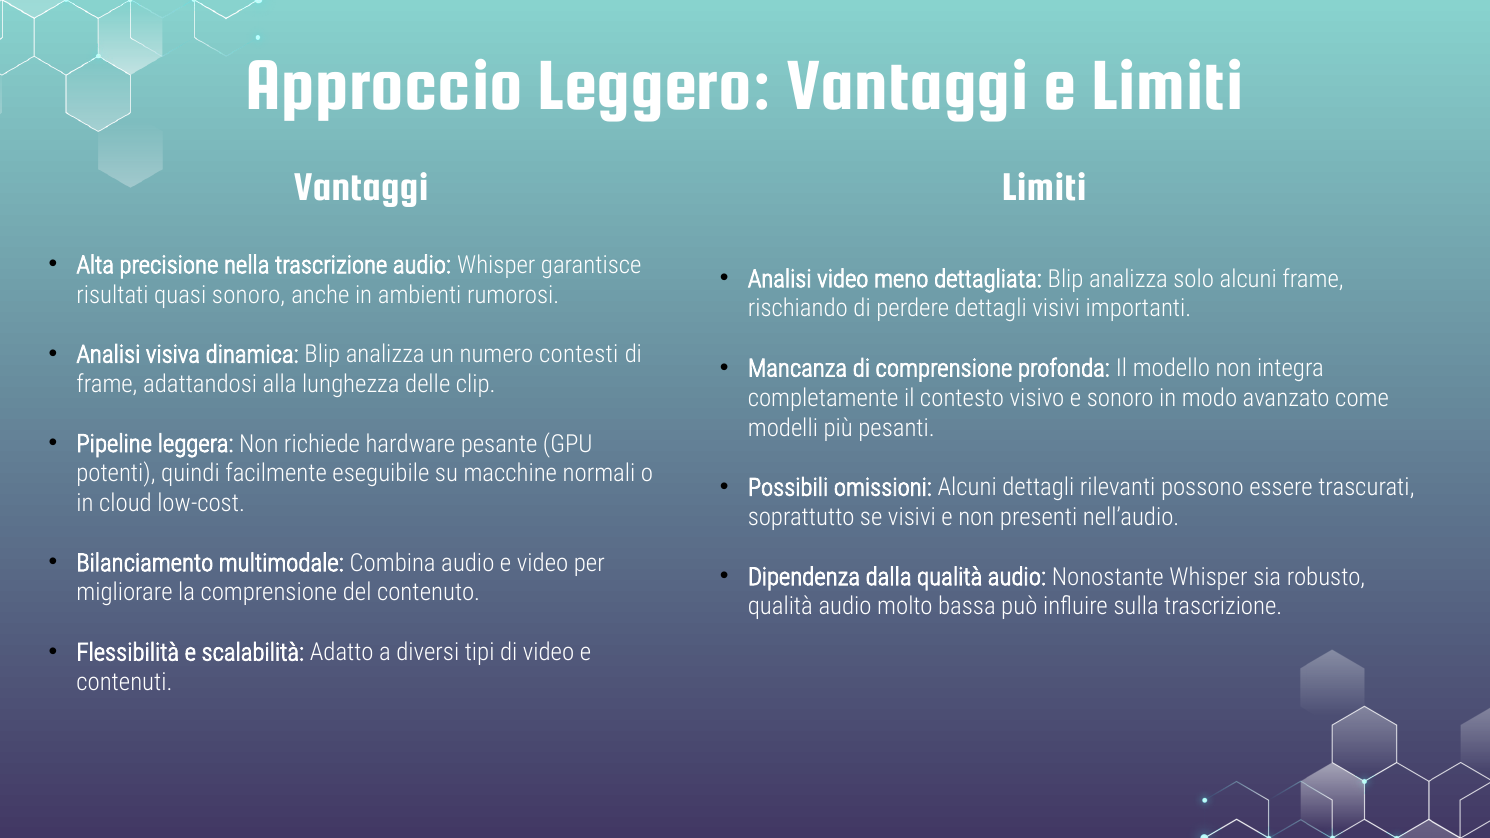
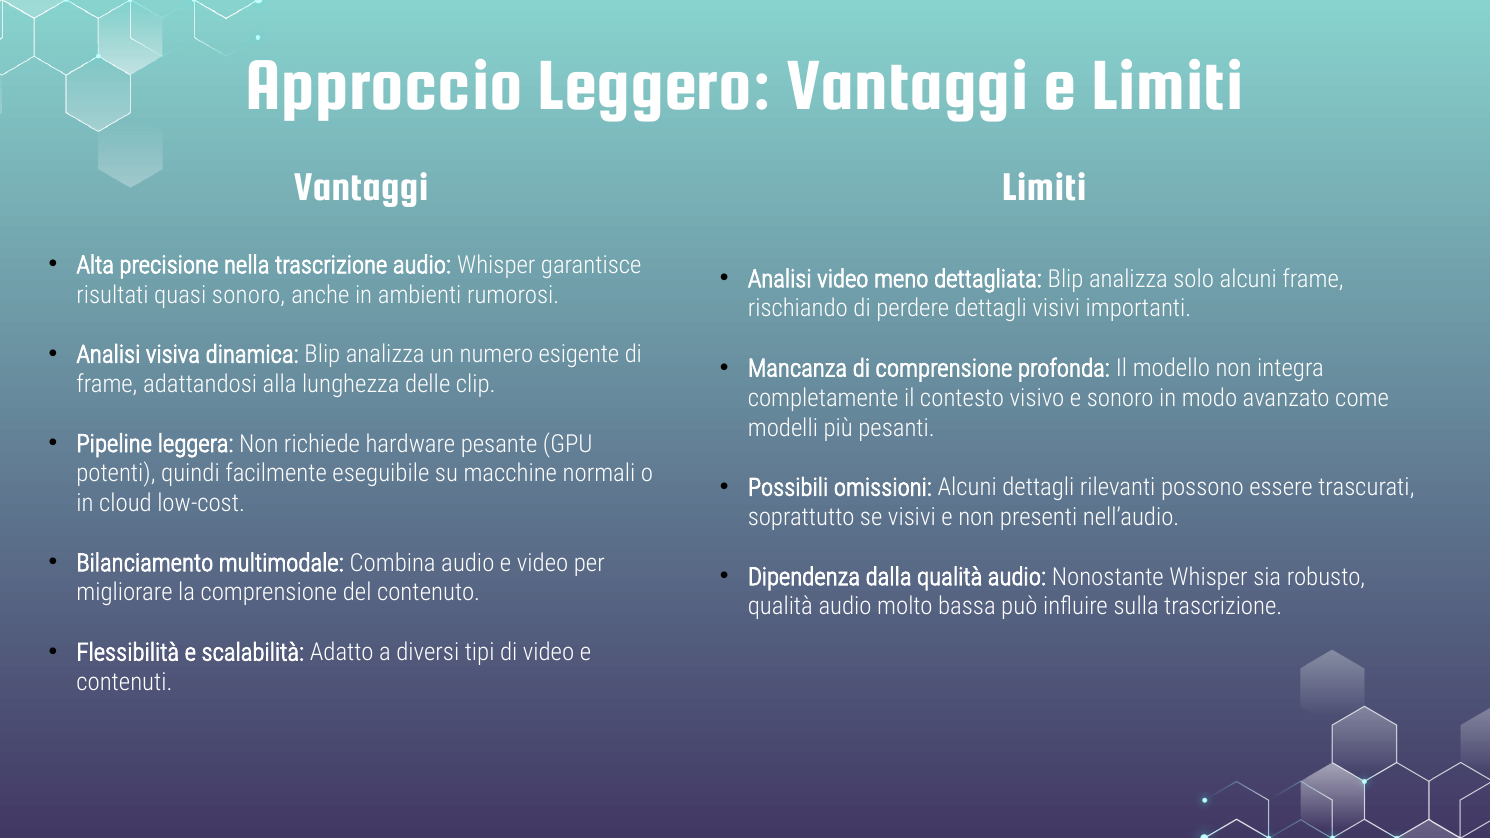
contesti: contesti -> esigente (579, 355)
